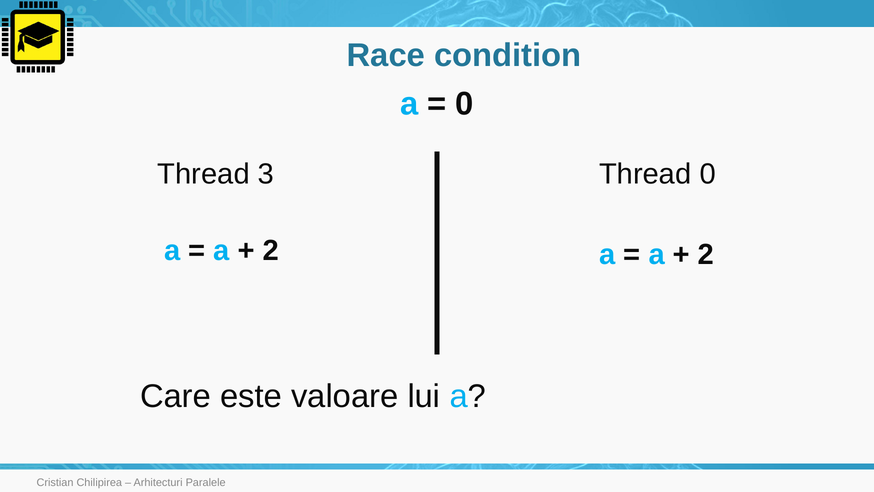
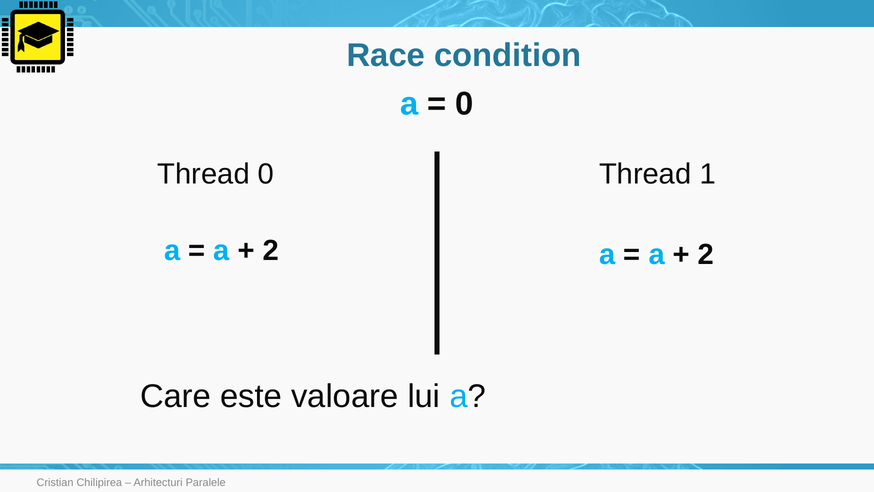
Thread 3: 3 -> 0 (266, 174)
Thread 0: 0 -> 1 (708, 174)
